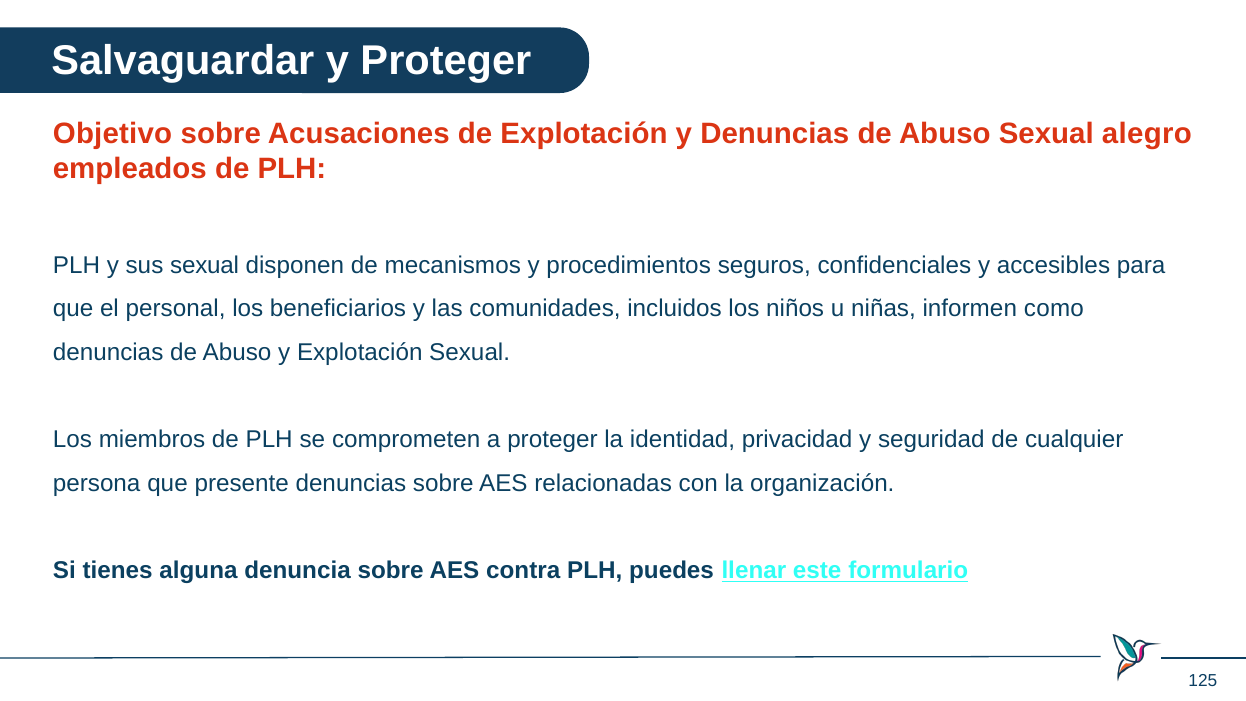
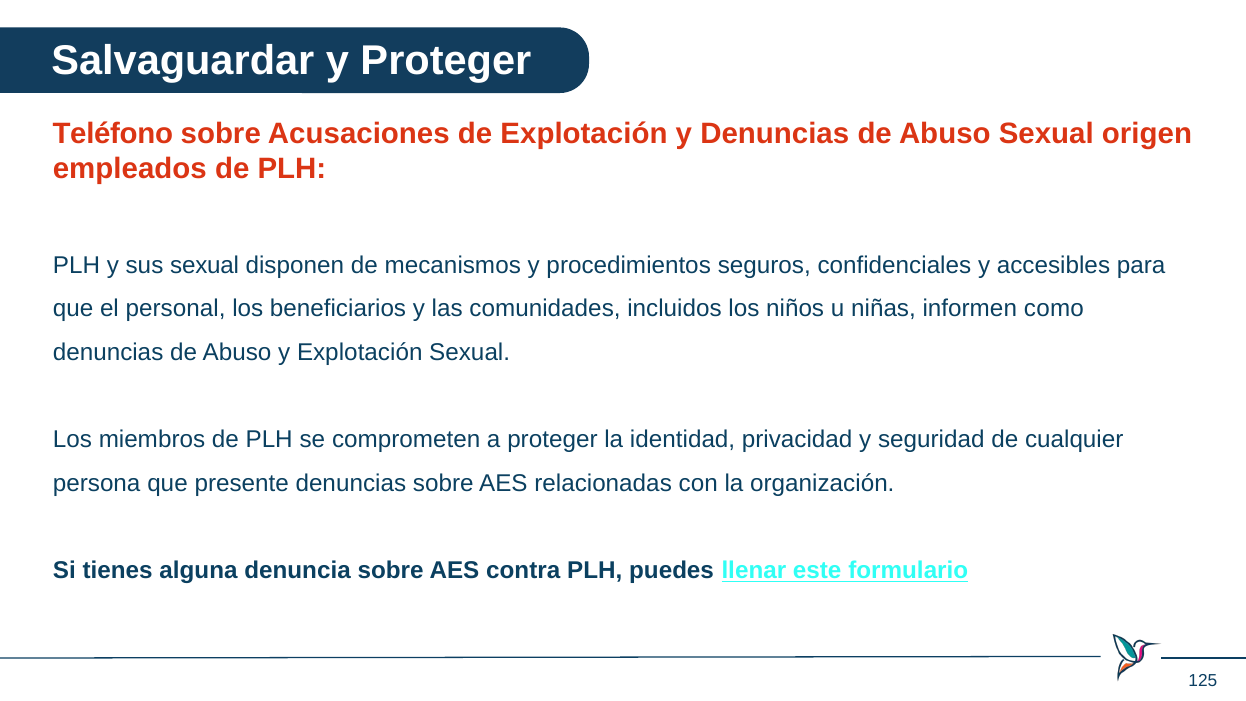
Objetivo: Objetivo -> Teléfono (113, 134)
alegro: alegro -> origen (1147, 134)
